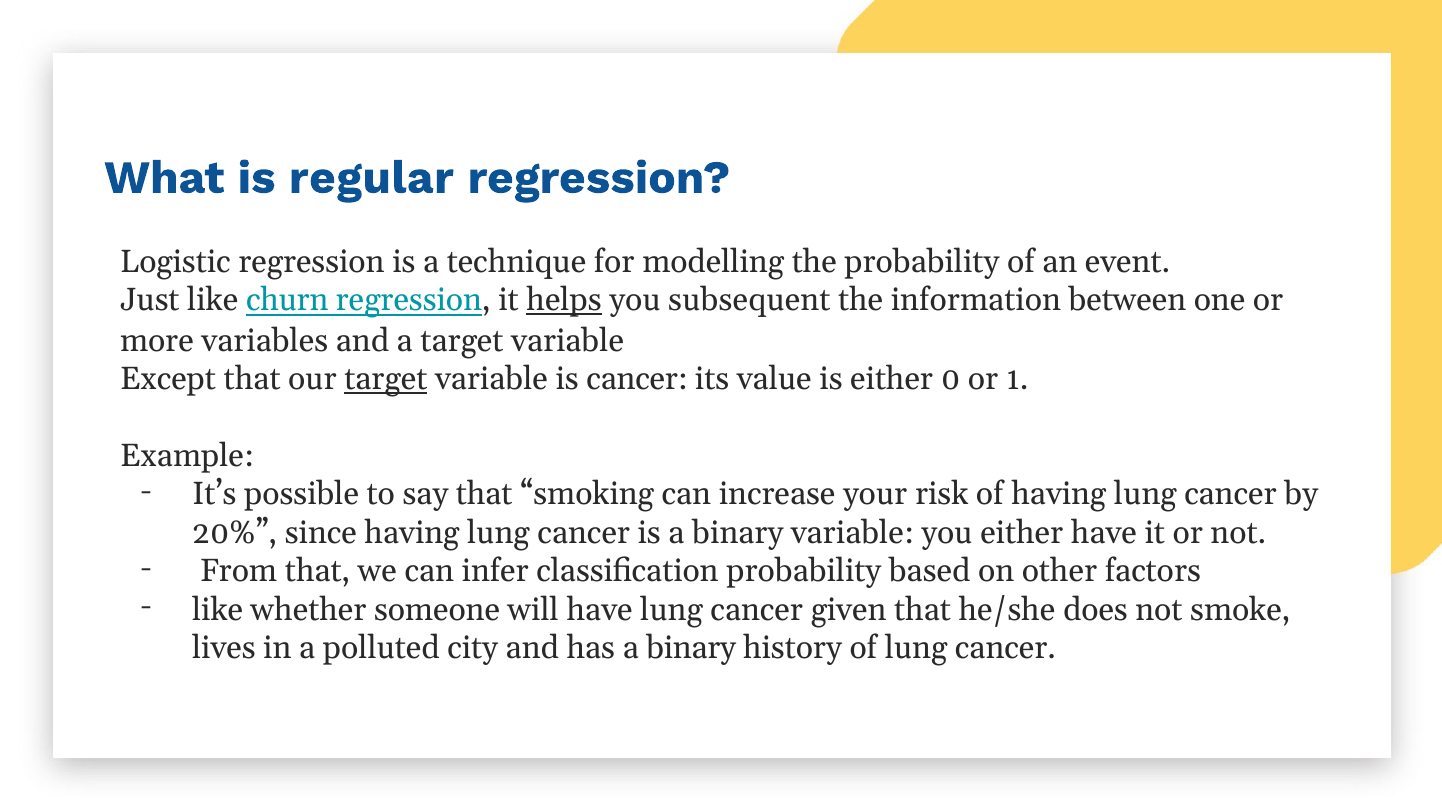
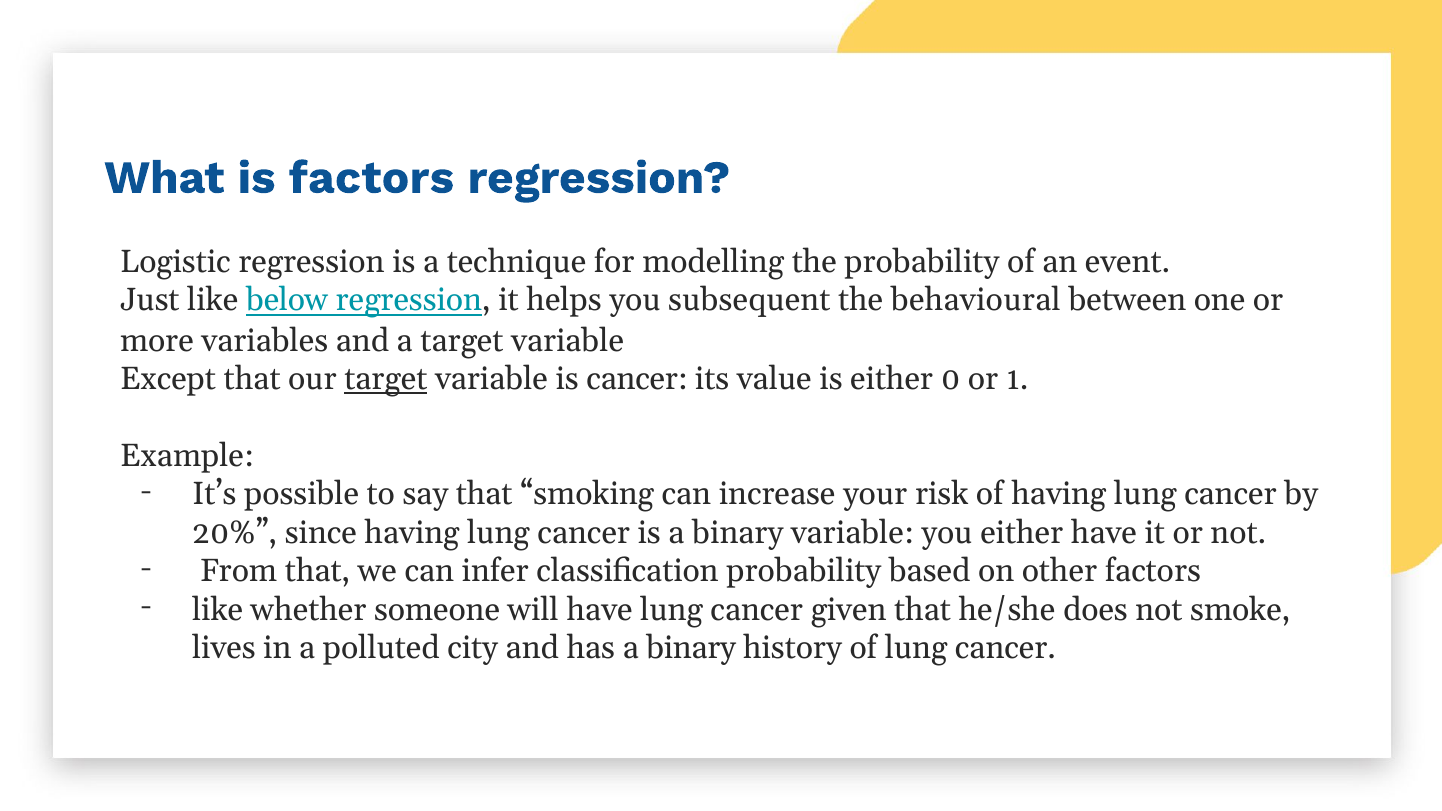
is regular: regular -> factors (371, 178)
churn: churn -> below (287, 300)
helps underline: present -> none (564, 300)
information: information -> behavioural (976, 300)
